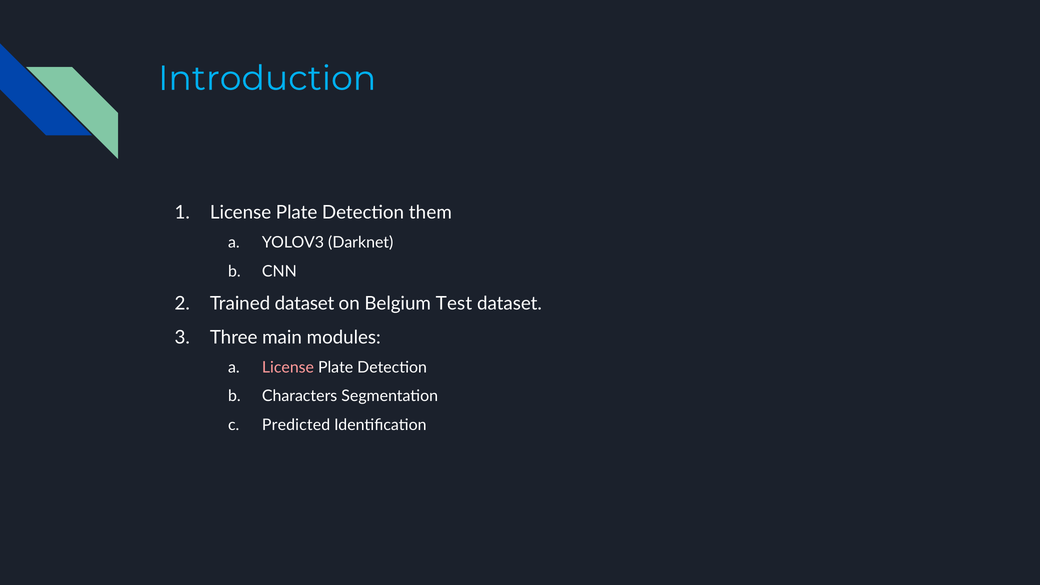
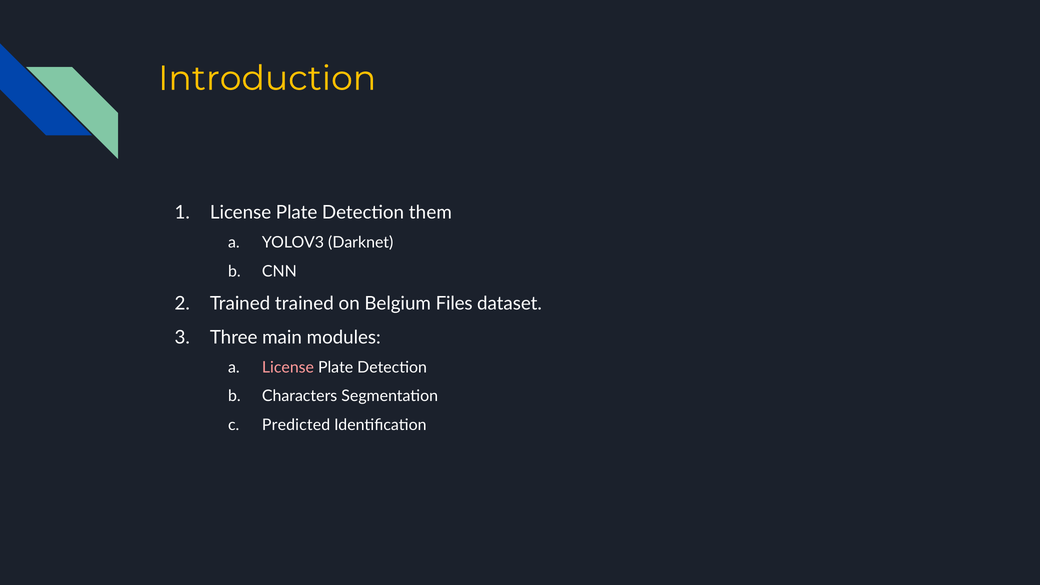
Introduction colour: light blue -> yellow (267, 78)
Trained dataset: dataset -> trained (304, 304)
Test: Test -> Files (454, 304)
